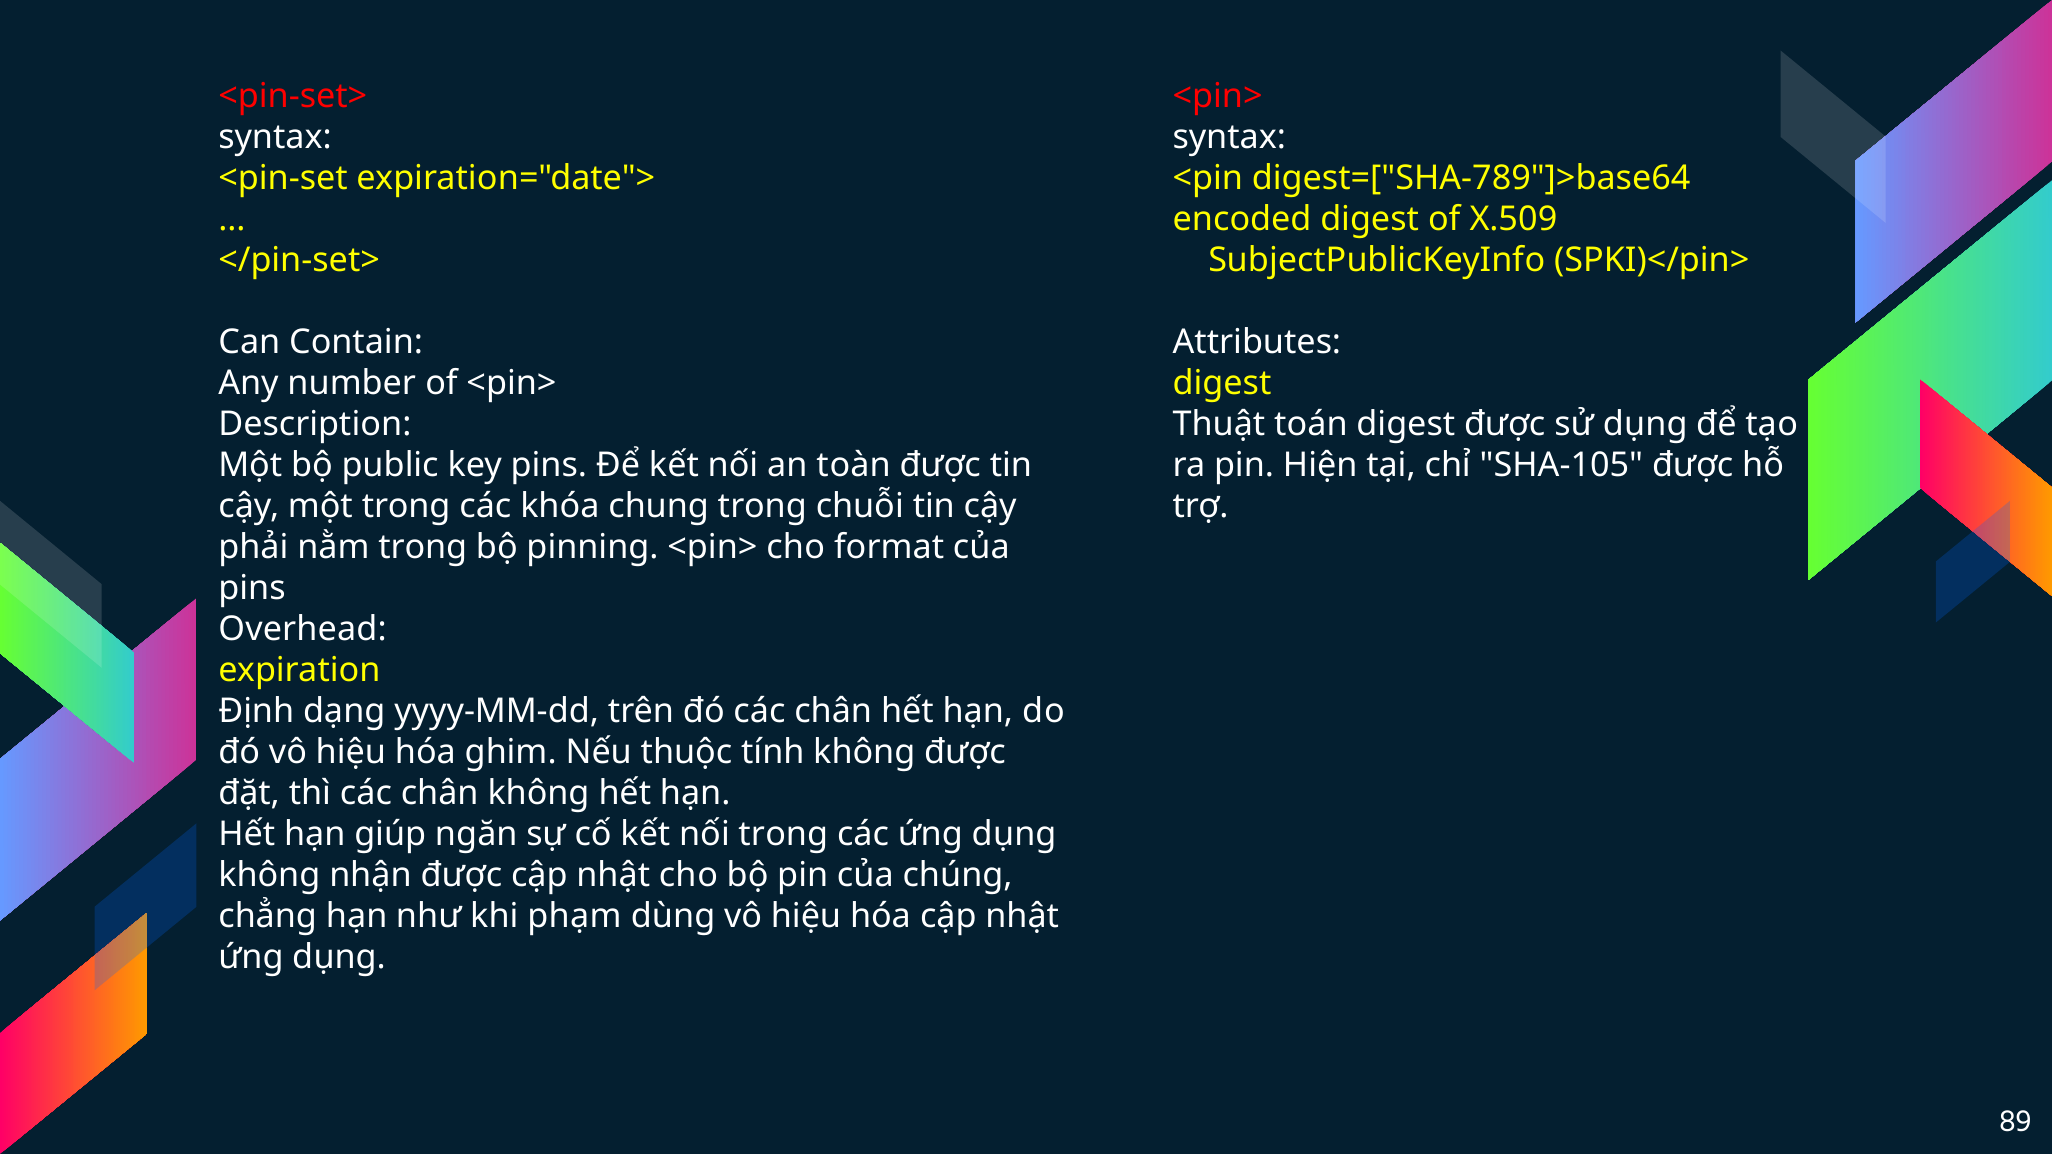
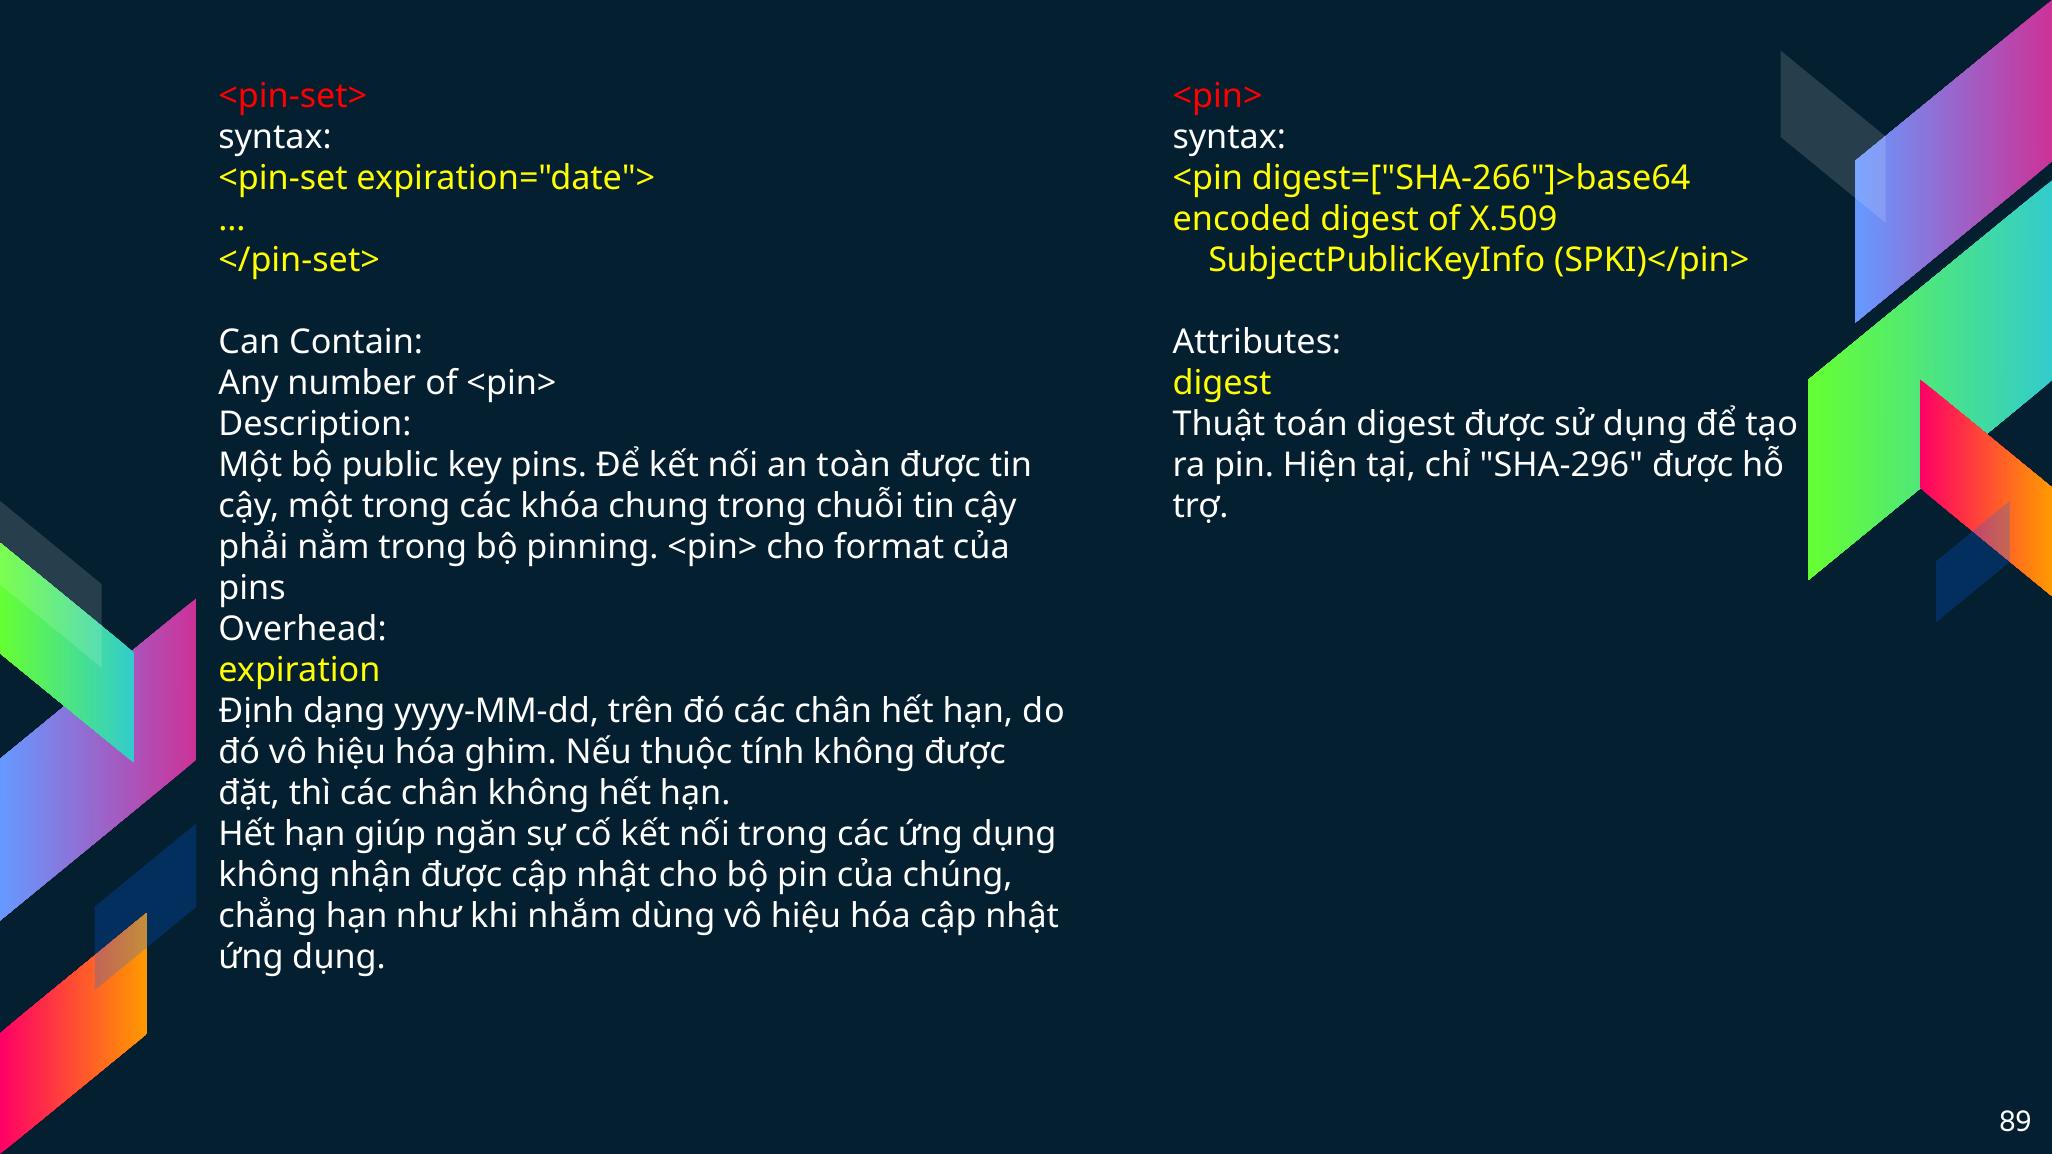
digest=["SHA-789"]>base64: digest=["SHA-789"]>base64 -> digest=["SHA-266"]>base64 (1471, 178)
SHA-105: SHA-105 -> SHA-296 (1561, 465)
phạm: phạm -> nhắm (574, 917)
